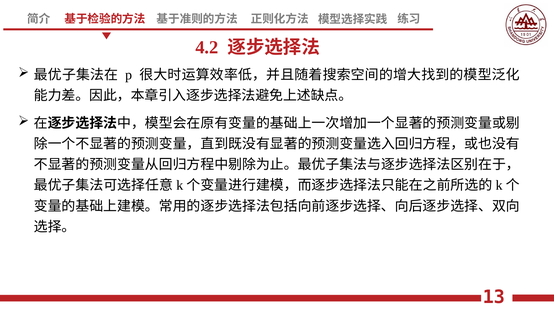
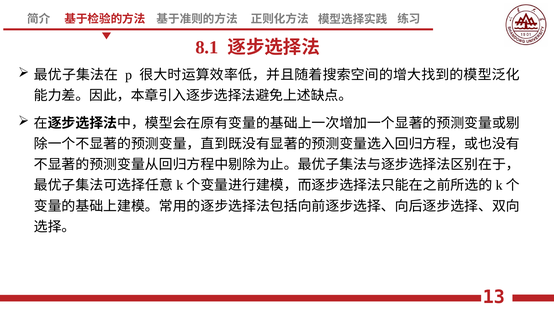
4.2: 4.2 -> 8.1 (207, 47)
